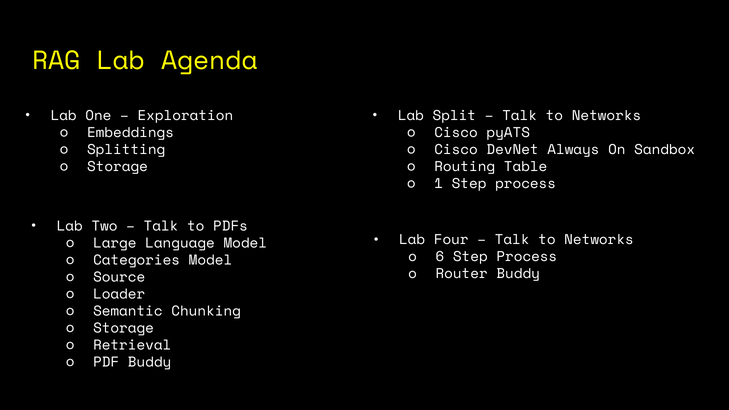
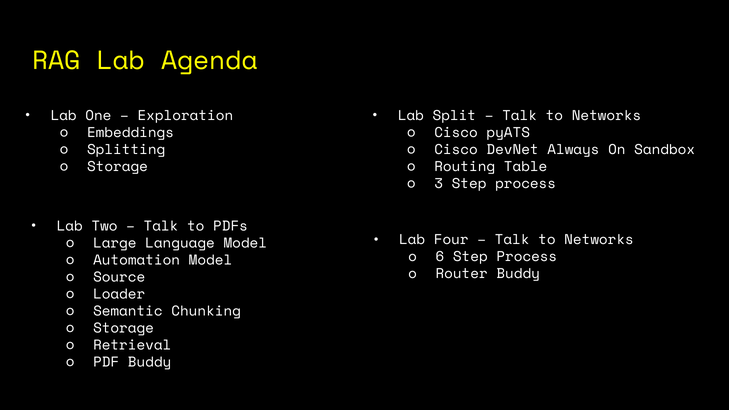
1: 1 -> 3 (439, 184)
Categories: Categories -> Automation (137, 260)
